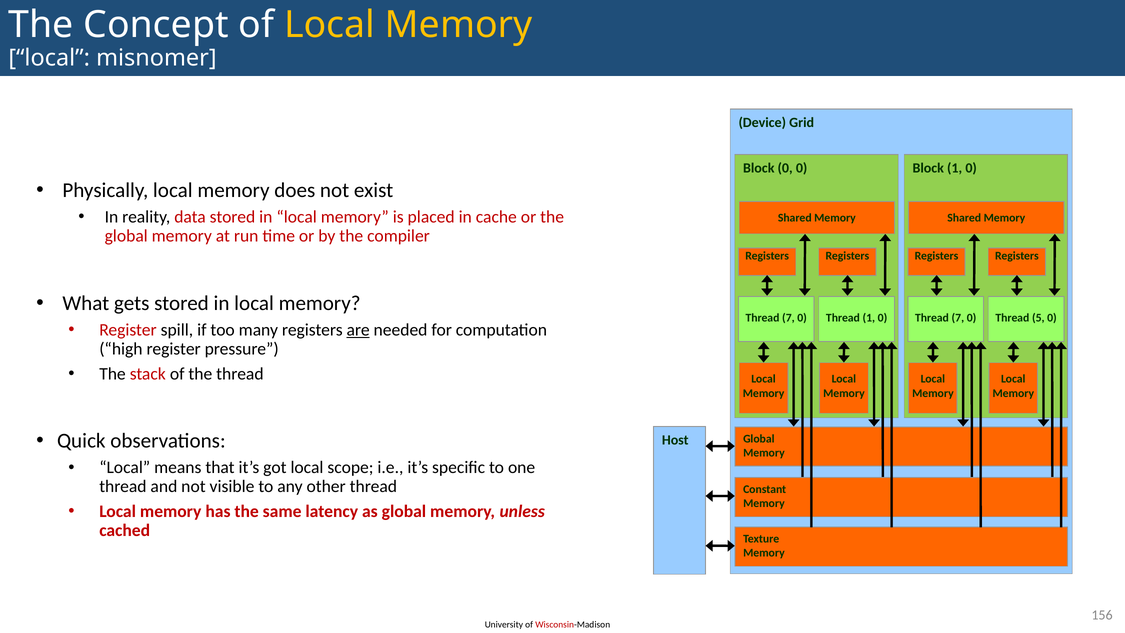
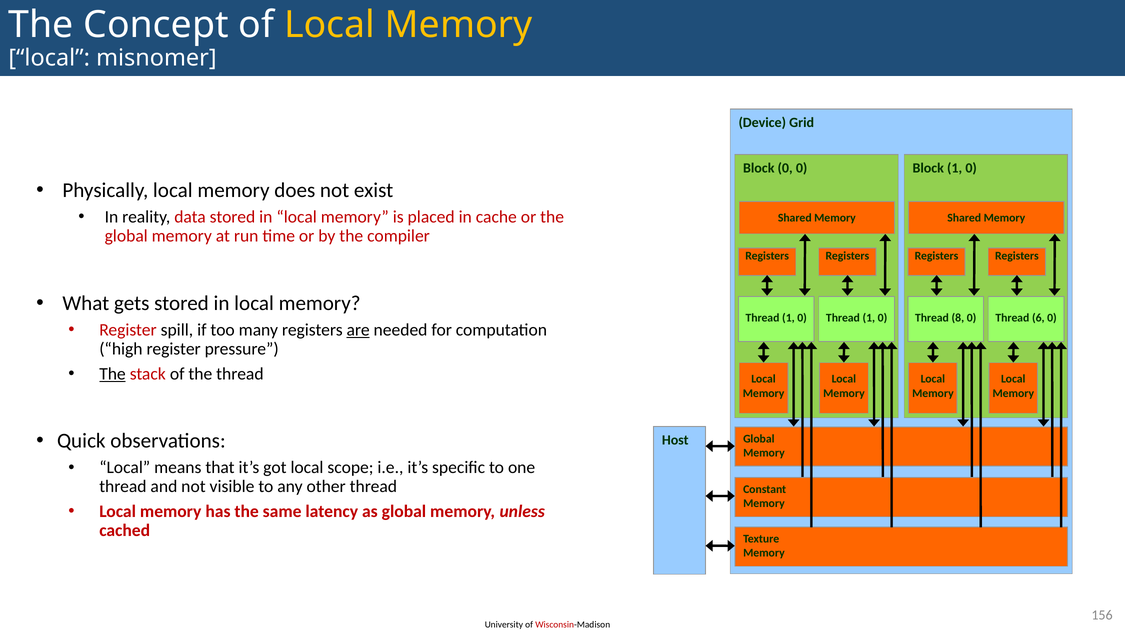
7: 7 -> 1 (788, 318)
7: 7 -> 8 (958, 318)
5: 5 -> 6 (1038, 318)
The underline: none -> present (112, 374)
